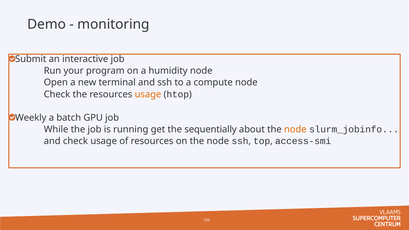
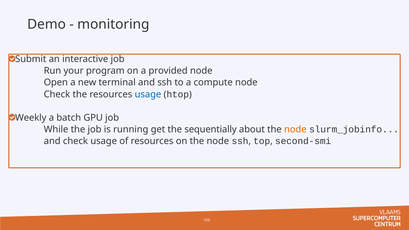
humidity: humidity -> provided (168, 71)
usage colour: orange -> blue (148, 94)
access-smi: access-smi -> second-smi (303, 141)
